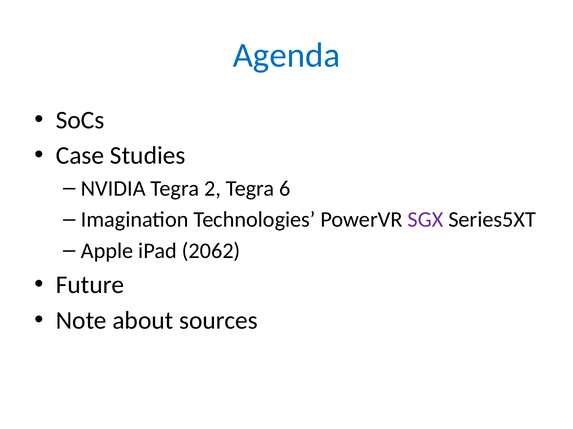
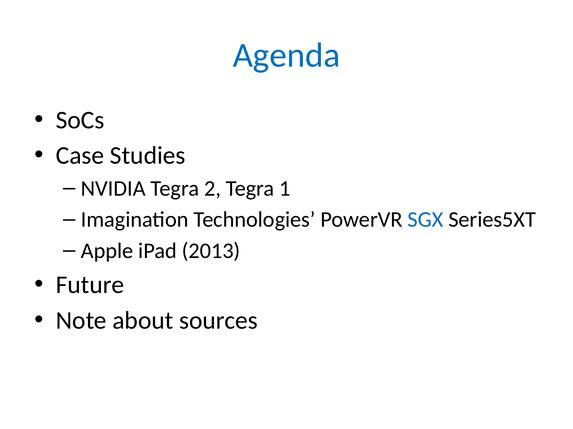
6: 6 -> 1 (285, 189)
SGX colour: purple -> blue (425, 220)
2062: 2062 -> 2013 (211, 251)
